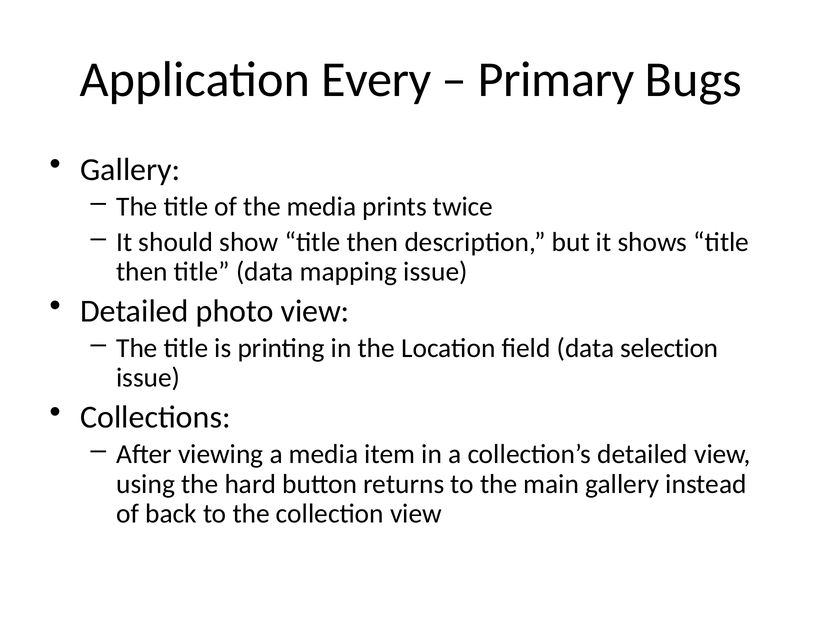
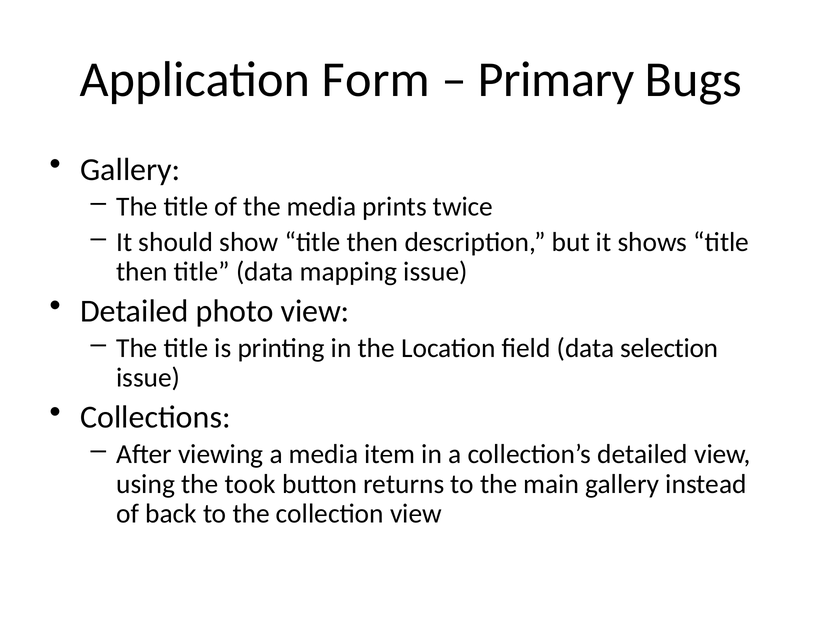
Every: Every -> Form (376, 80)
hard: hard -> took (250, 484)
